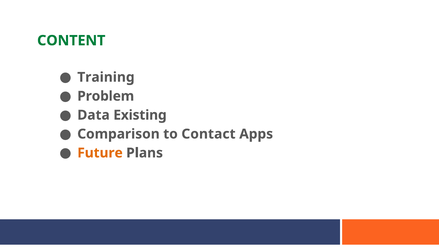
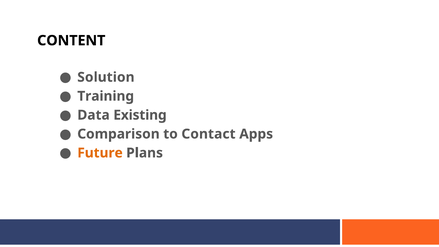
CONTENT colour: green -> black (71, 41)
Training: Training -> Solution (106, 77)
Problem: Problem -> Training (106, 96)
